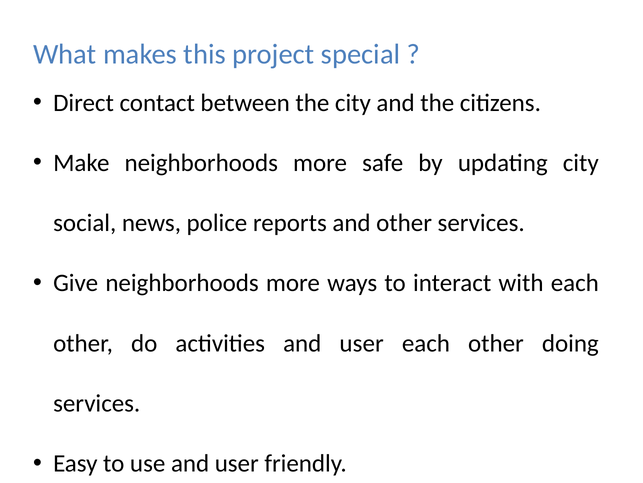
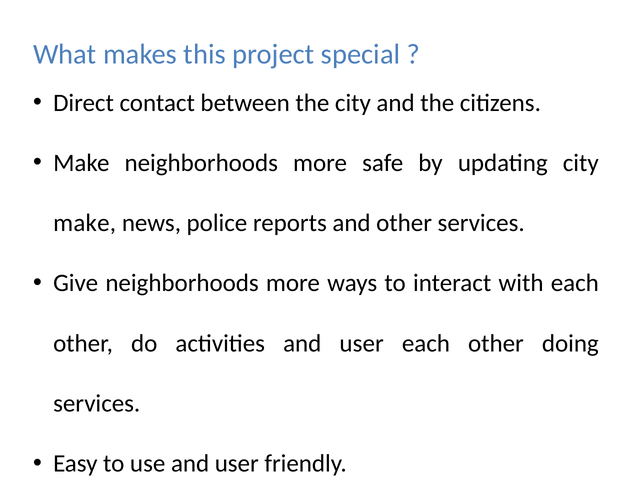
social: social -> make (85, 223)
